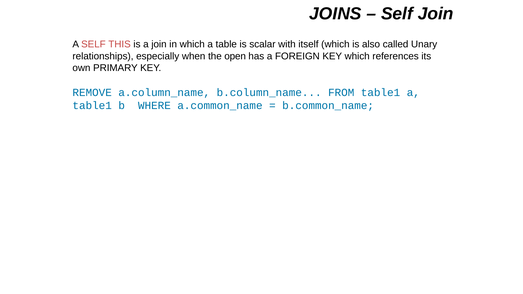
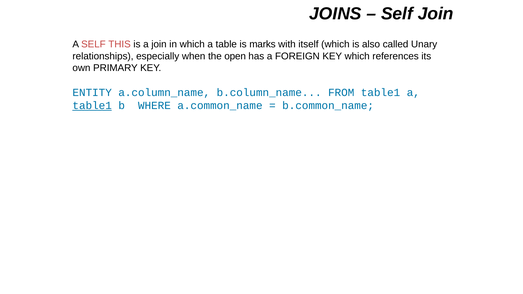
scalar: scalar -> marks (262, 44)
REMOVE: REMOVE -> ENTITY (92, 93)
table1 underline: none -> present (92, 106)
